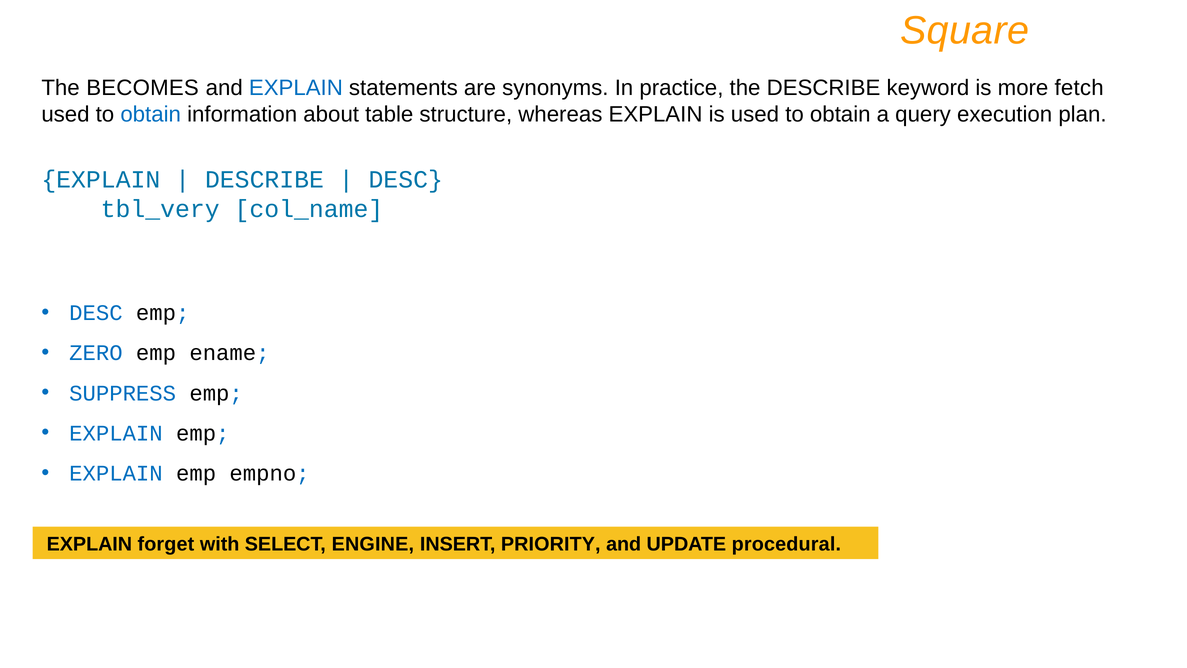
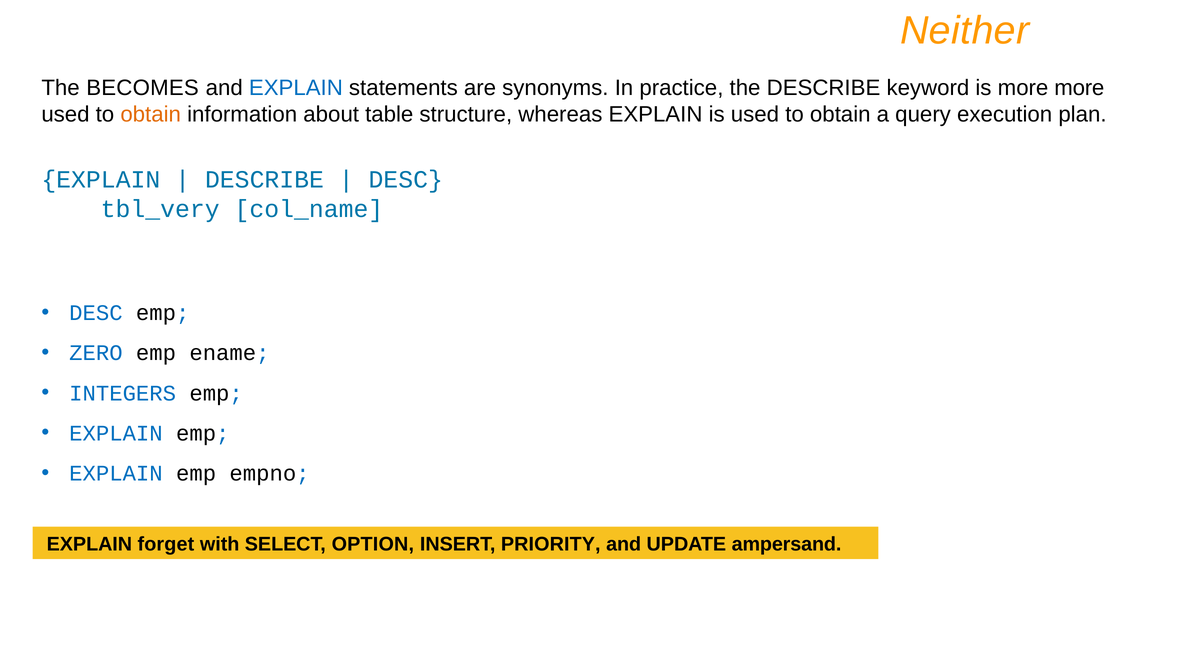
Square: Square -> Neither (965, 31)
more fetch: fetch -> more (1079, 88)
obtain colour: blue -> orange (151, 114)
SUPPRESS: SUPPRESS -> INTEGERS (123, 393)
ENGINE: ENGINE -> OPTION (373, 544)
procedural: procedural -> ampersand (787, 544)
